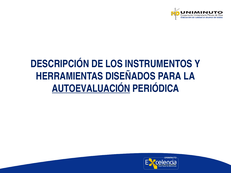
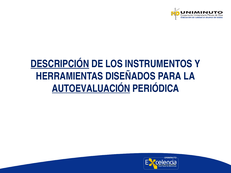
DESCRIPCIÓN underline: none -> present (60, 64)
